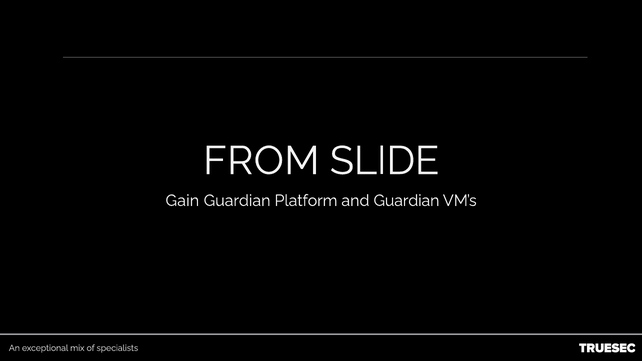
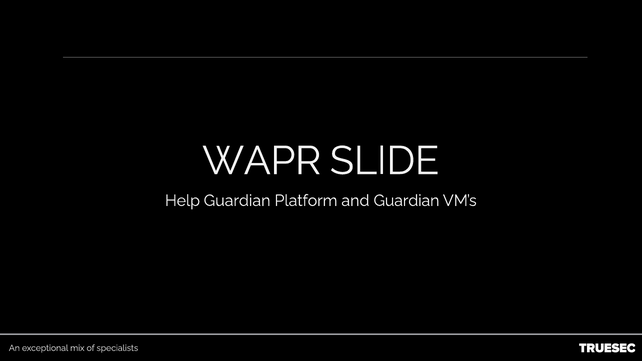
FROM: FROM -> WAPR (262, 161)
Gain: Gain -> Help (182, 201)
